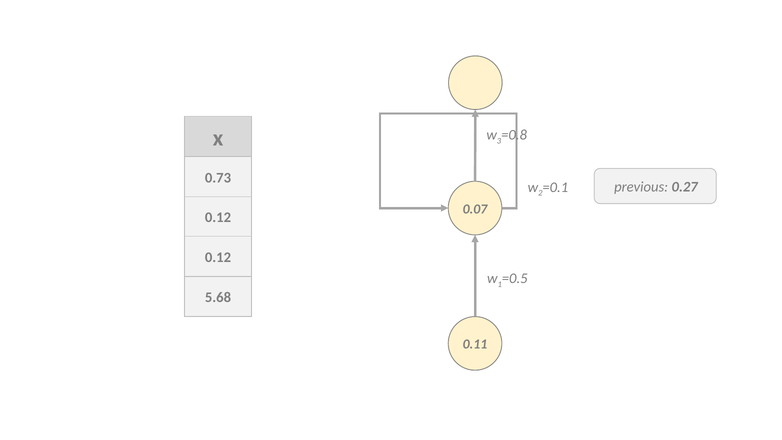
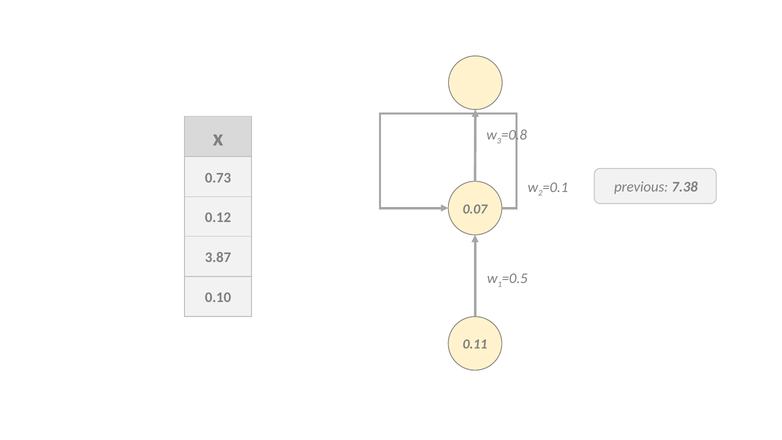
0.27: 0.27 -> 7.38 (685, 187)
0.12: 0.12 -> 3.87 (218, 257)
5.68: 5.68 -> 0.10 (218, 297)
